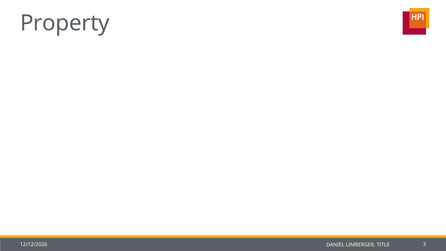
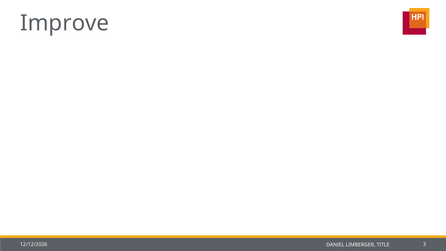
Property: Property -> Improve (65, 23)
